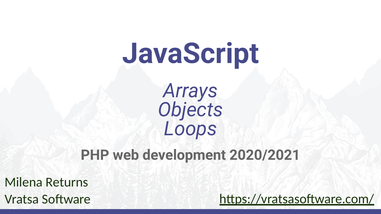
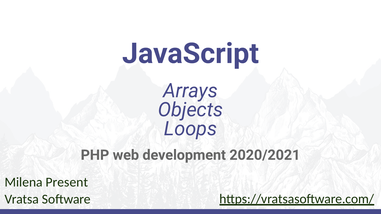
Returns: Returns -> Present (67, 183)
